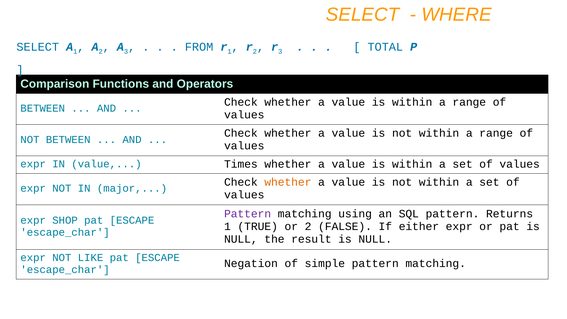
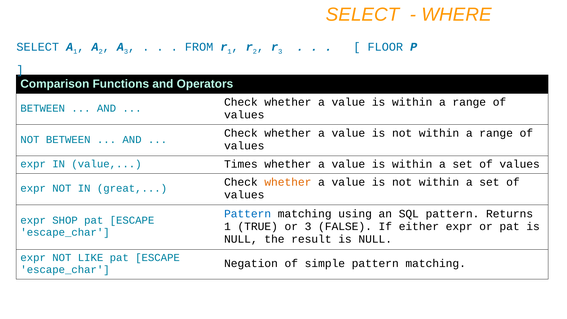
TOTAL: TOTAL -> FLOOR (385, 47)
major: major -> great (132, 188)
Pattern colour: purple -> blue (248, 214)
or 2: 2 -> 3 (308, 226)
